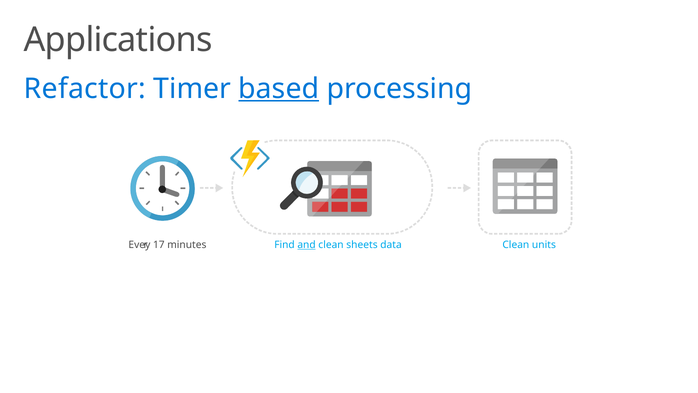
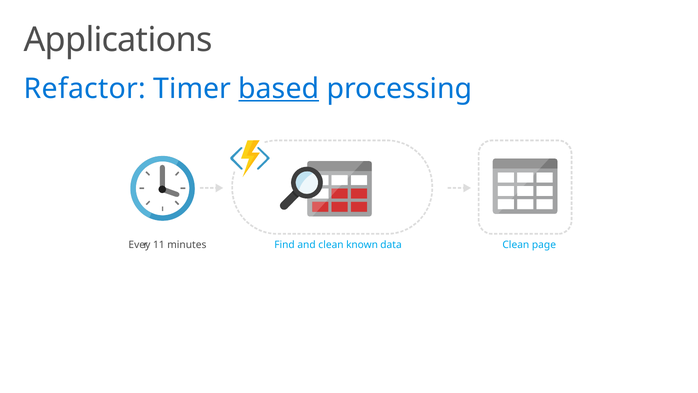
17: 17 -> 11 (159, 245)
and underline: present -> none (307, 245)
sheets: sheets -> known (362, 245)
units: units -> page (544, 245)
